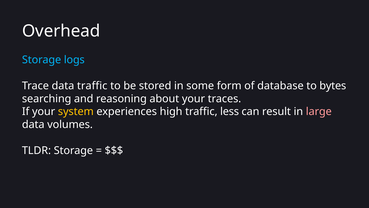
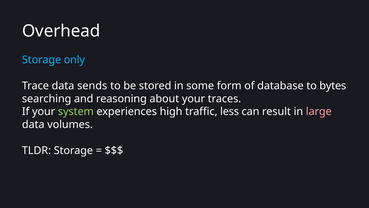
logs: logs -> only (74, 60)
data traffic: traffic -> sends (92, 86)
system colour: yellow -> light green (76, 111)
